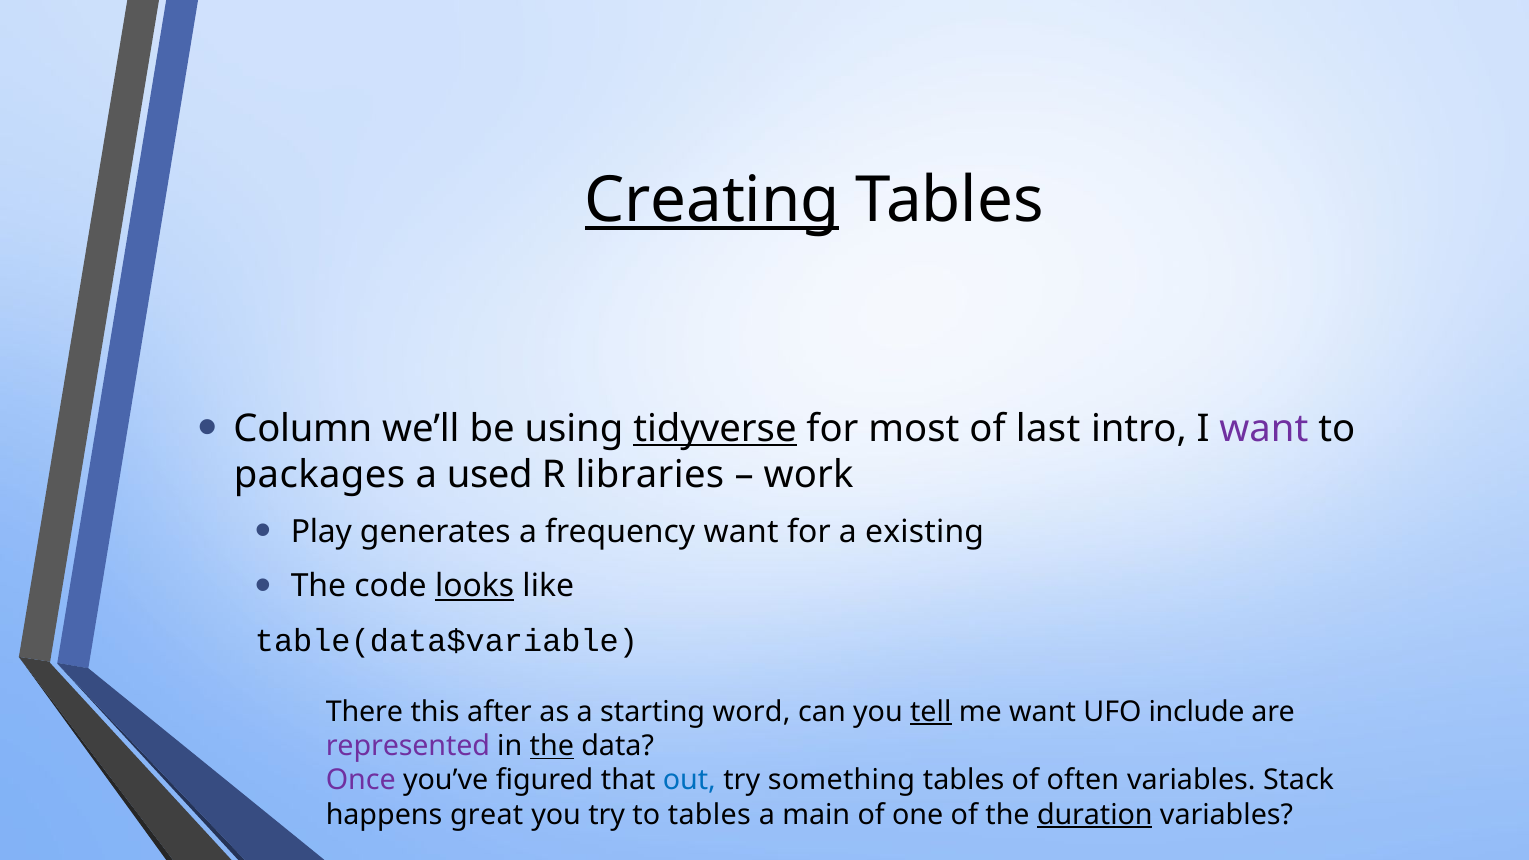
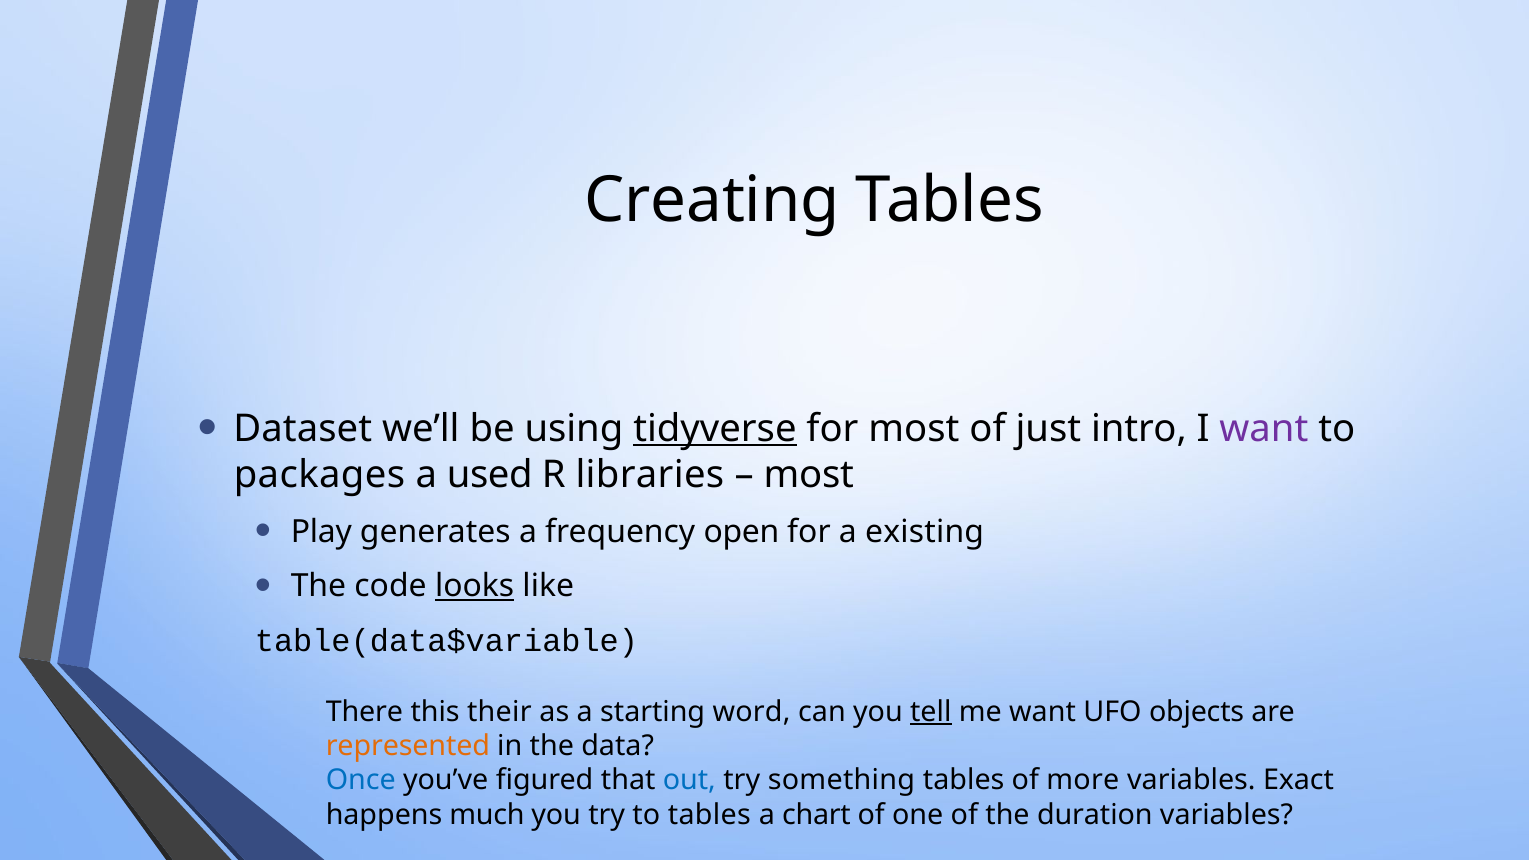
Creating underline: present -> none (712, 200)
Column: Column -> Dataset (303, 429)
last: last -> just (1048, 429)
work: work -> most (809, 475)
frequency want: want -> open (741, 532)
after: after -> their (499, 712)
include: include -> objects (1197, 712)
represented colour: purple -> orange (408, 746)
the underline: present -> none (552, 746)
Once colour: purple -> blue (361, 781)
often: often -> more (1083, 781)
Stack: Stack -> Exact (1299, 781)
great: great -> much (487, 815)
main: main -> chart (816, 815)
duration underline: present -> none (1095, 815)
